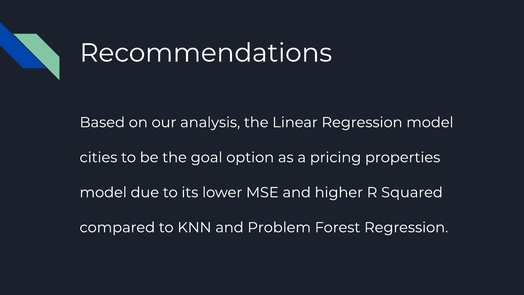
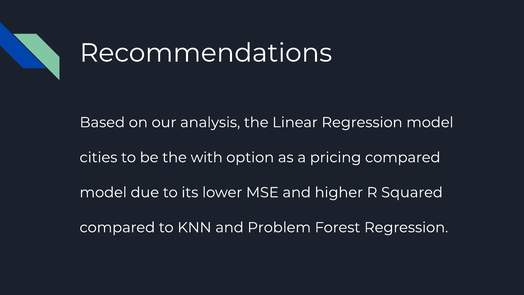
goal: goal -> with (207, 157)
pricing properties: properties -> compared (403, 157)
